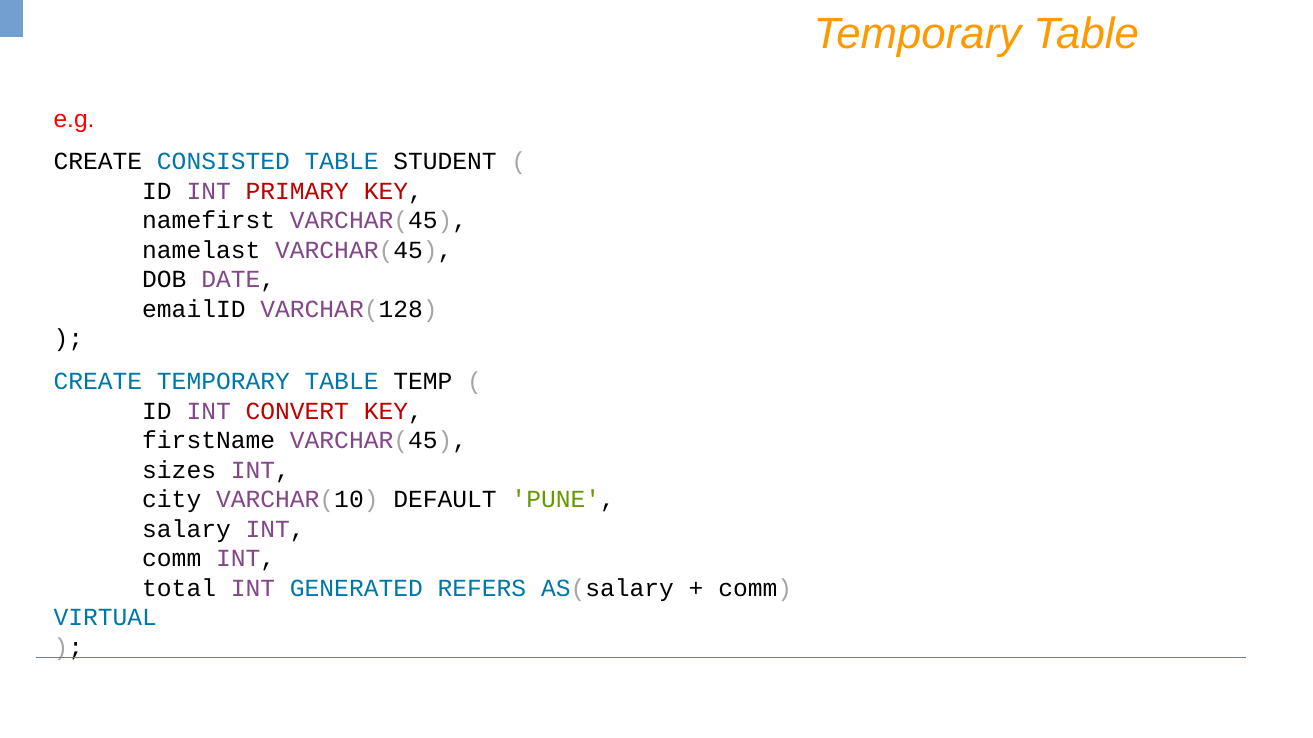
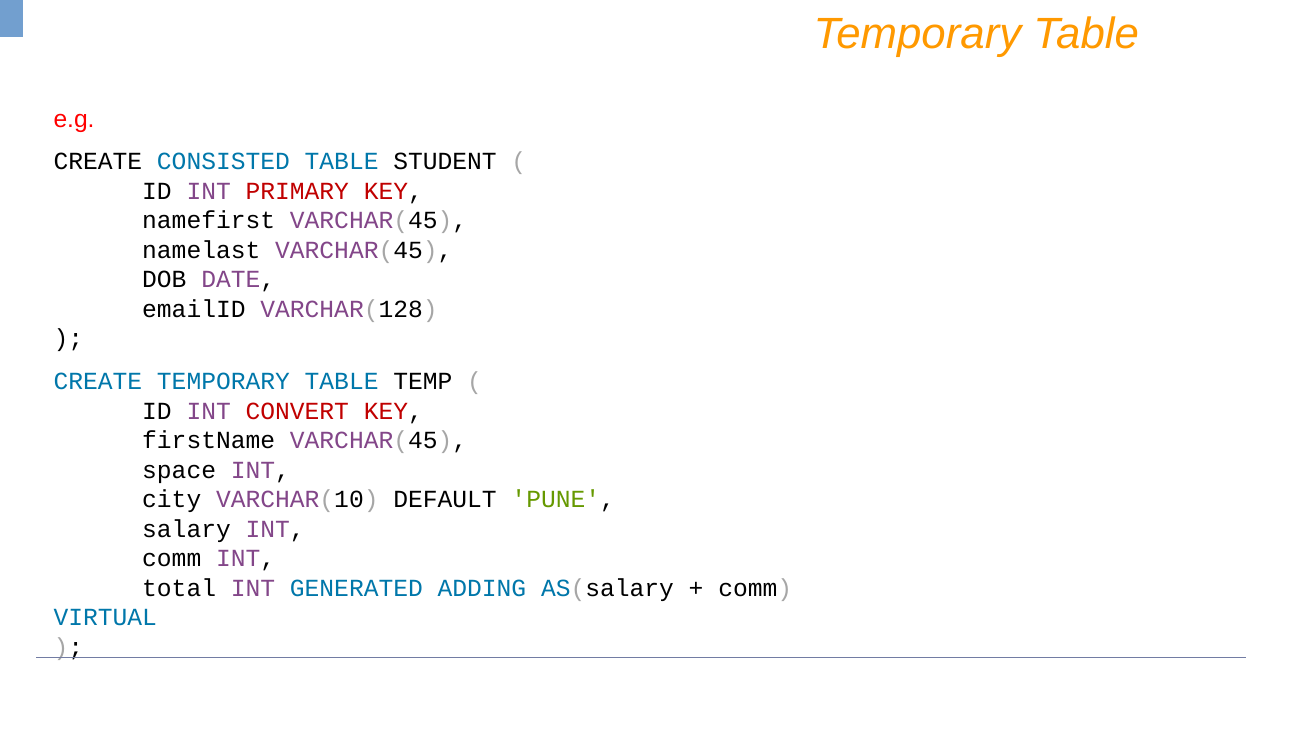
sizes: sizes -> space (179, 470)
REFERS: REFERS -> ADDING (482, 588)
